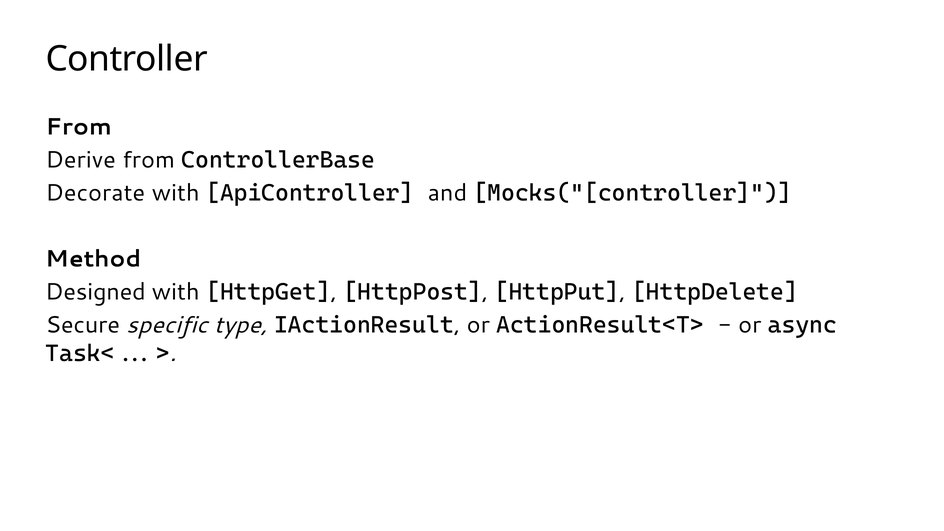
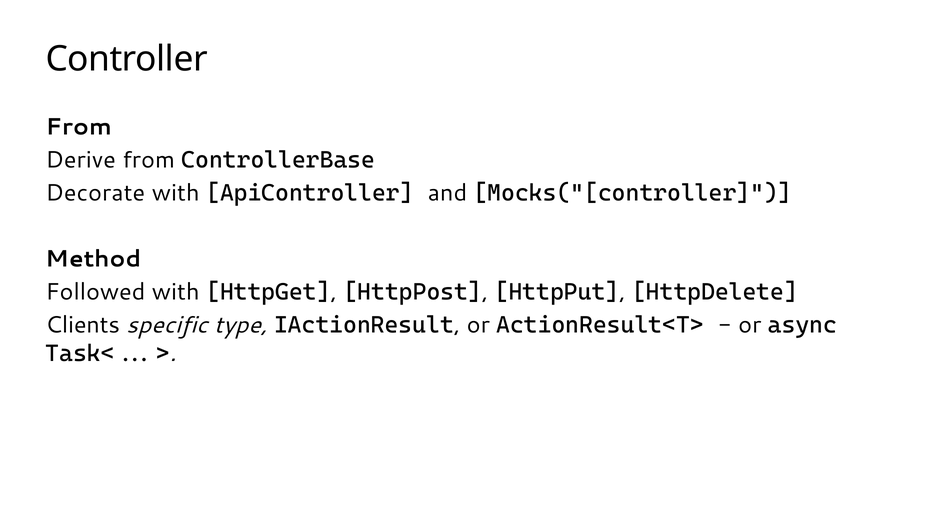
Designed: Designed -> Followed (95, 292)
Secure: Secure -> Clients (83, 325)
